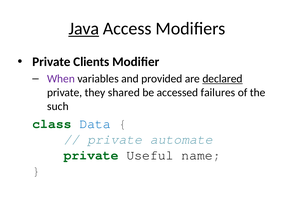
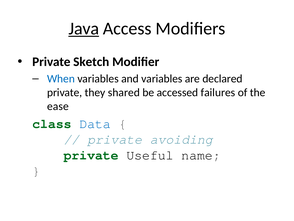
Clients: Clients -> Sketch (91, 62)
When colour: purple -> blue (61, 79)
and provided: provided -> variables (162, 79)
declared underline: present -> none (222, 79)
such: such -> ease (58, 106)
automate: automate -> avoiding (181, 139)
